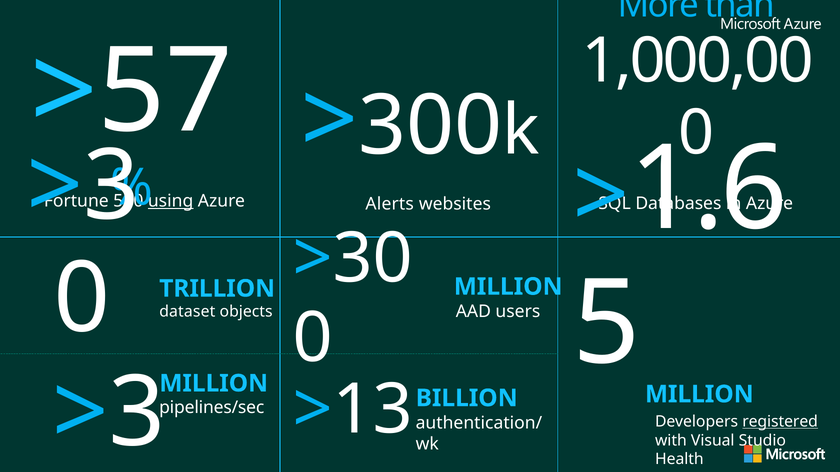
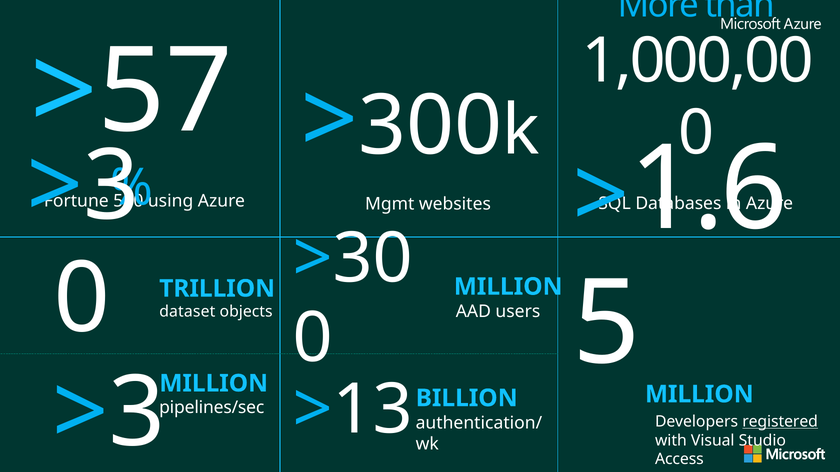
using underline: present -> none (171, 201)
Alerts: Alerts -> Mgmt (390, 204)
Health: Health -> Access (679, 460)
